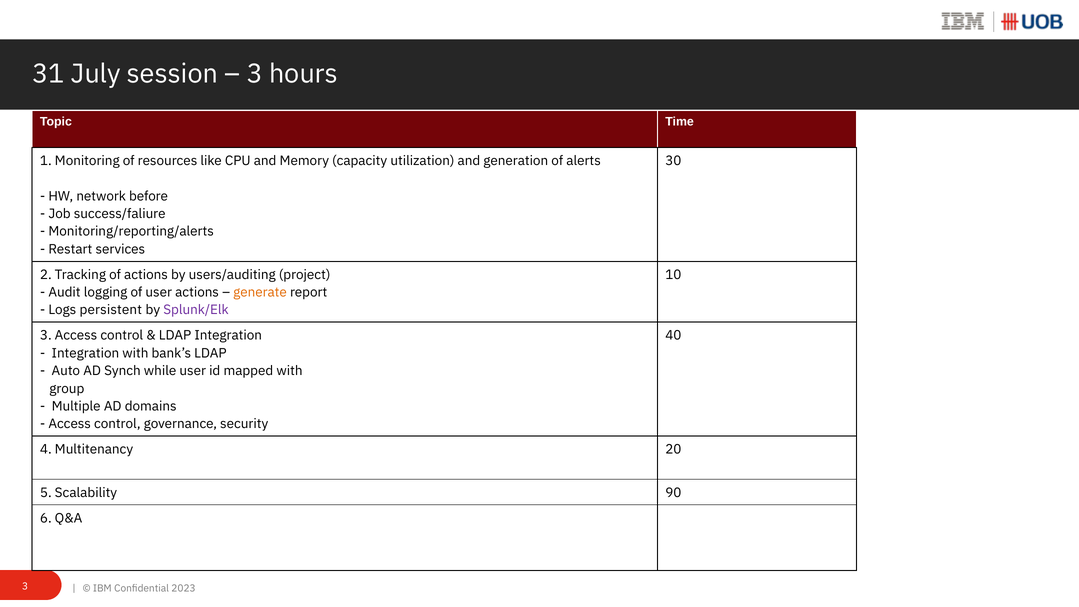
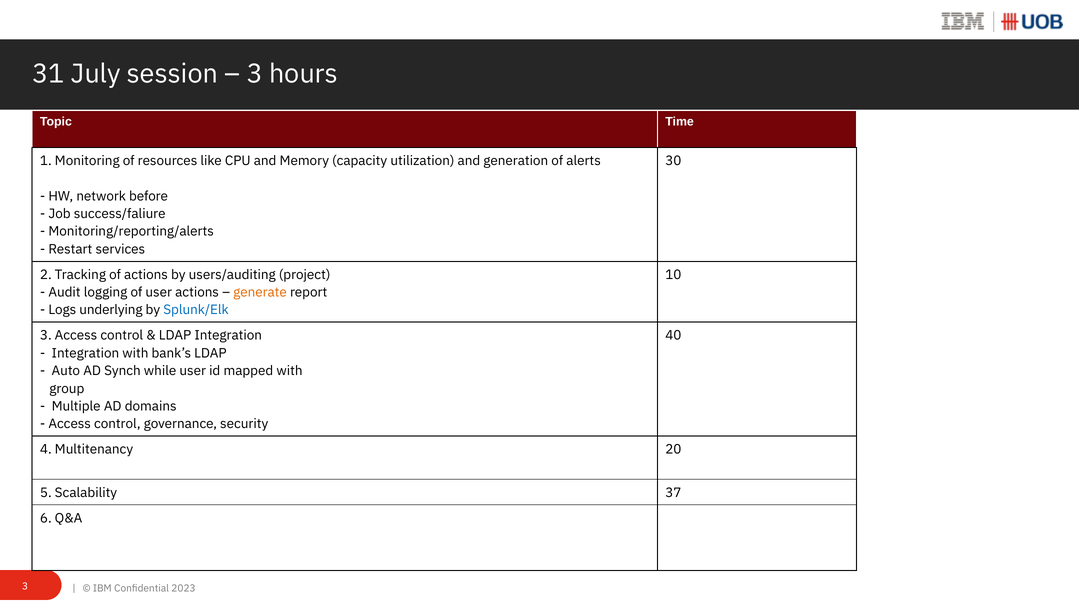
persistent: persistent -> underlying (111, 310)
Splunk/Elk colour: purple -> blue (196, 310)
90: 90 -> 37 (673, 493)
